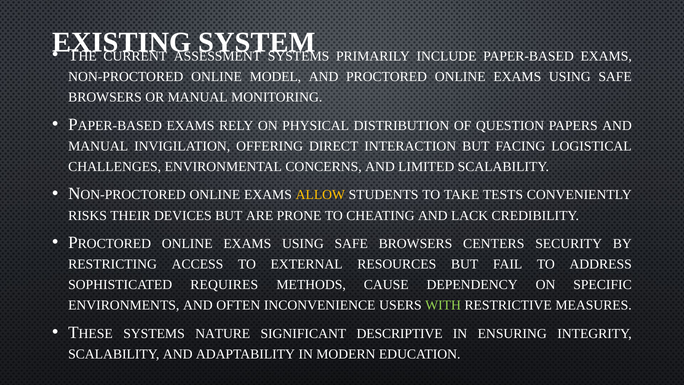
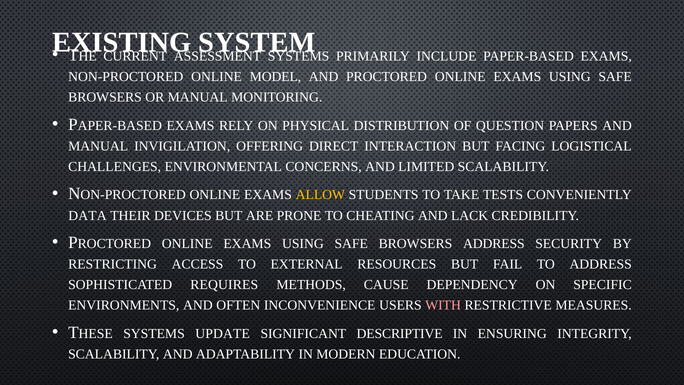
RISKS: RISKS -> DATA (87, 215)
BROWSERS CENTERS: CENTERS -> ADDRESS (494, 244)
WITH colour: light green -> pink (443, 305)
NATURE: NATURE -> UPDATE (223, 333)
